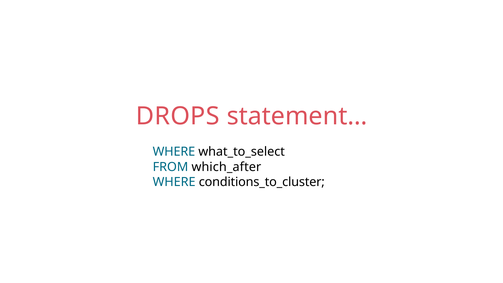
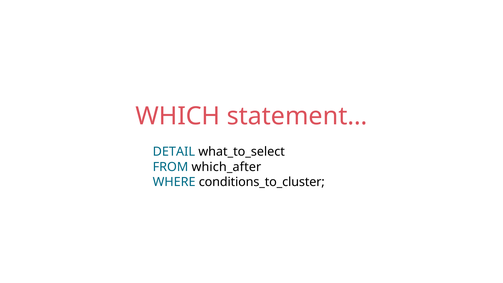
DROPS: DROPS -> WHICH (178, 116)
WHERE: WHERE -> DETAIL (174, 152)
